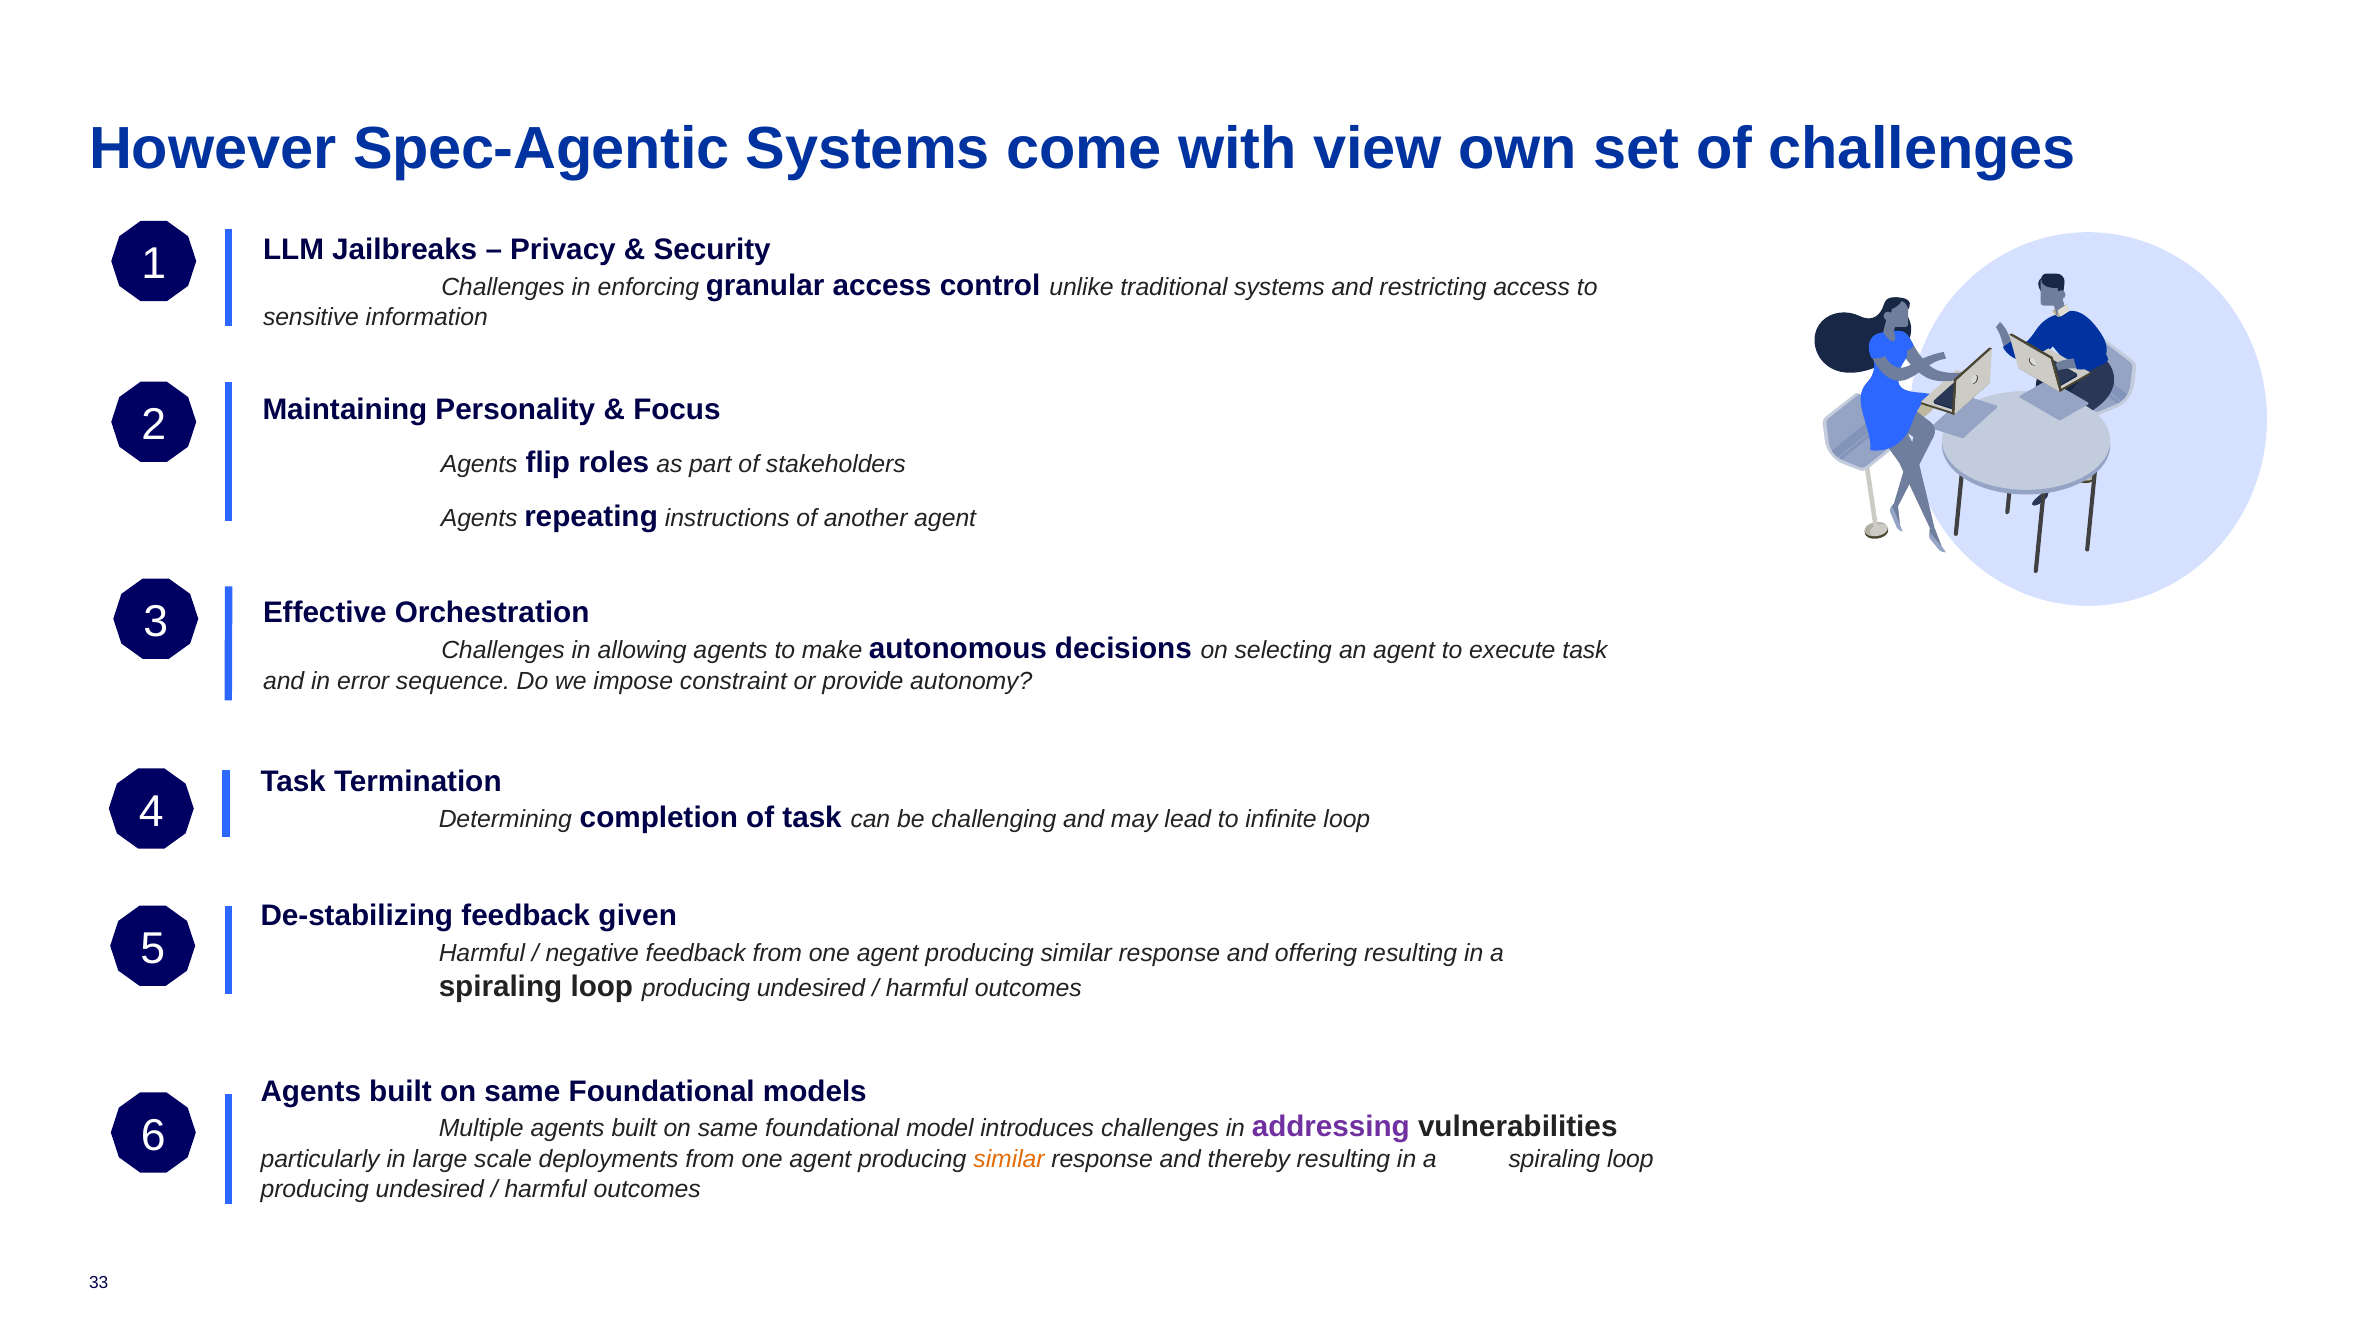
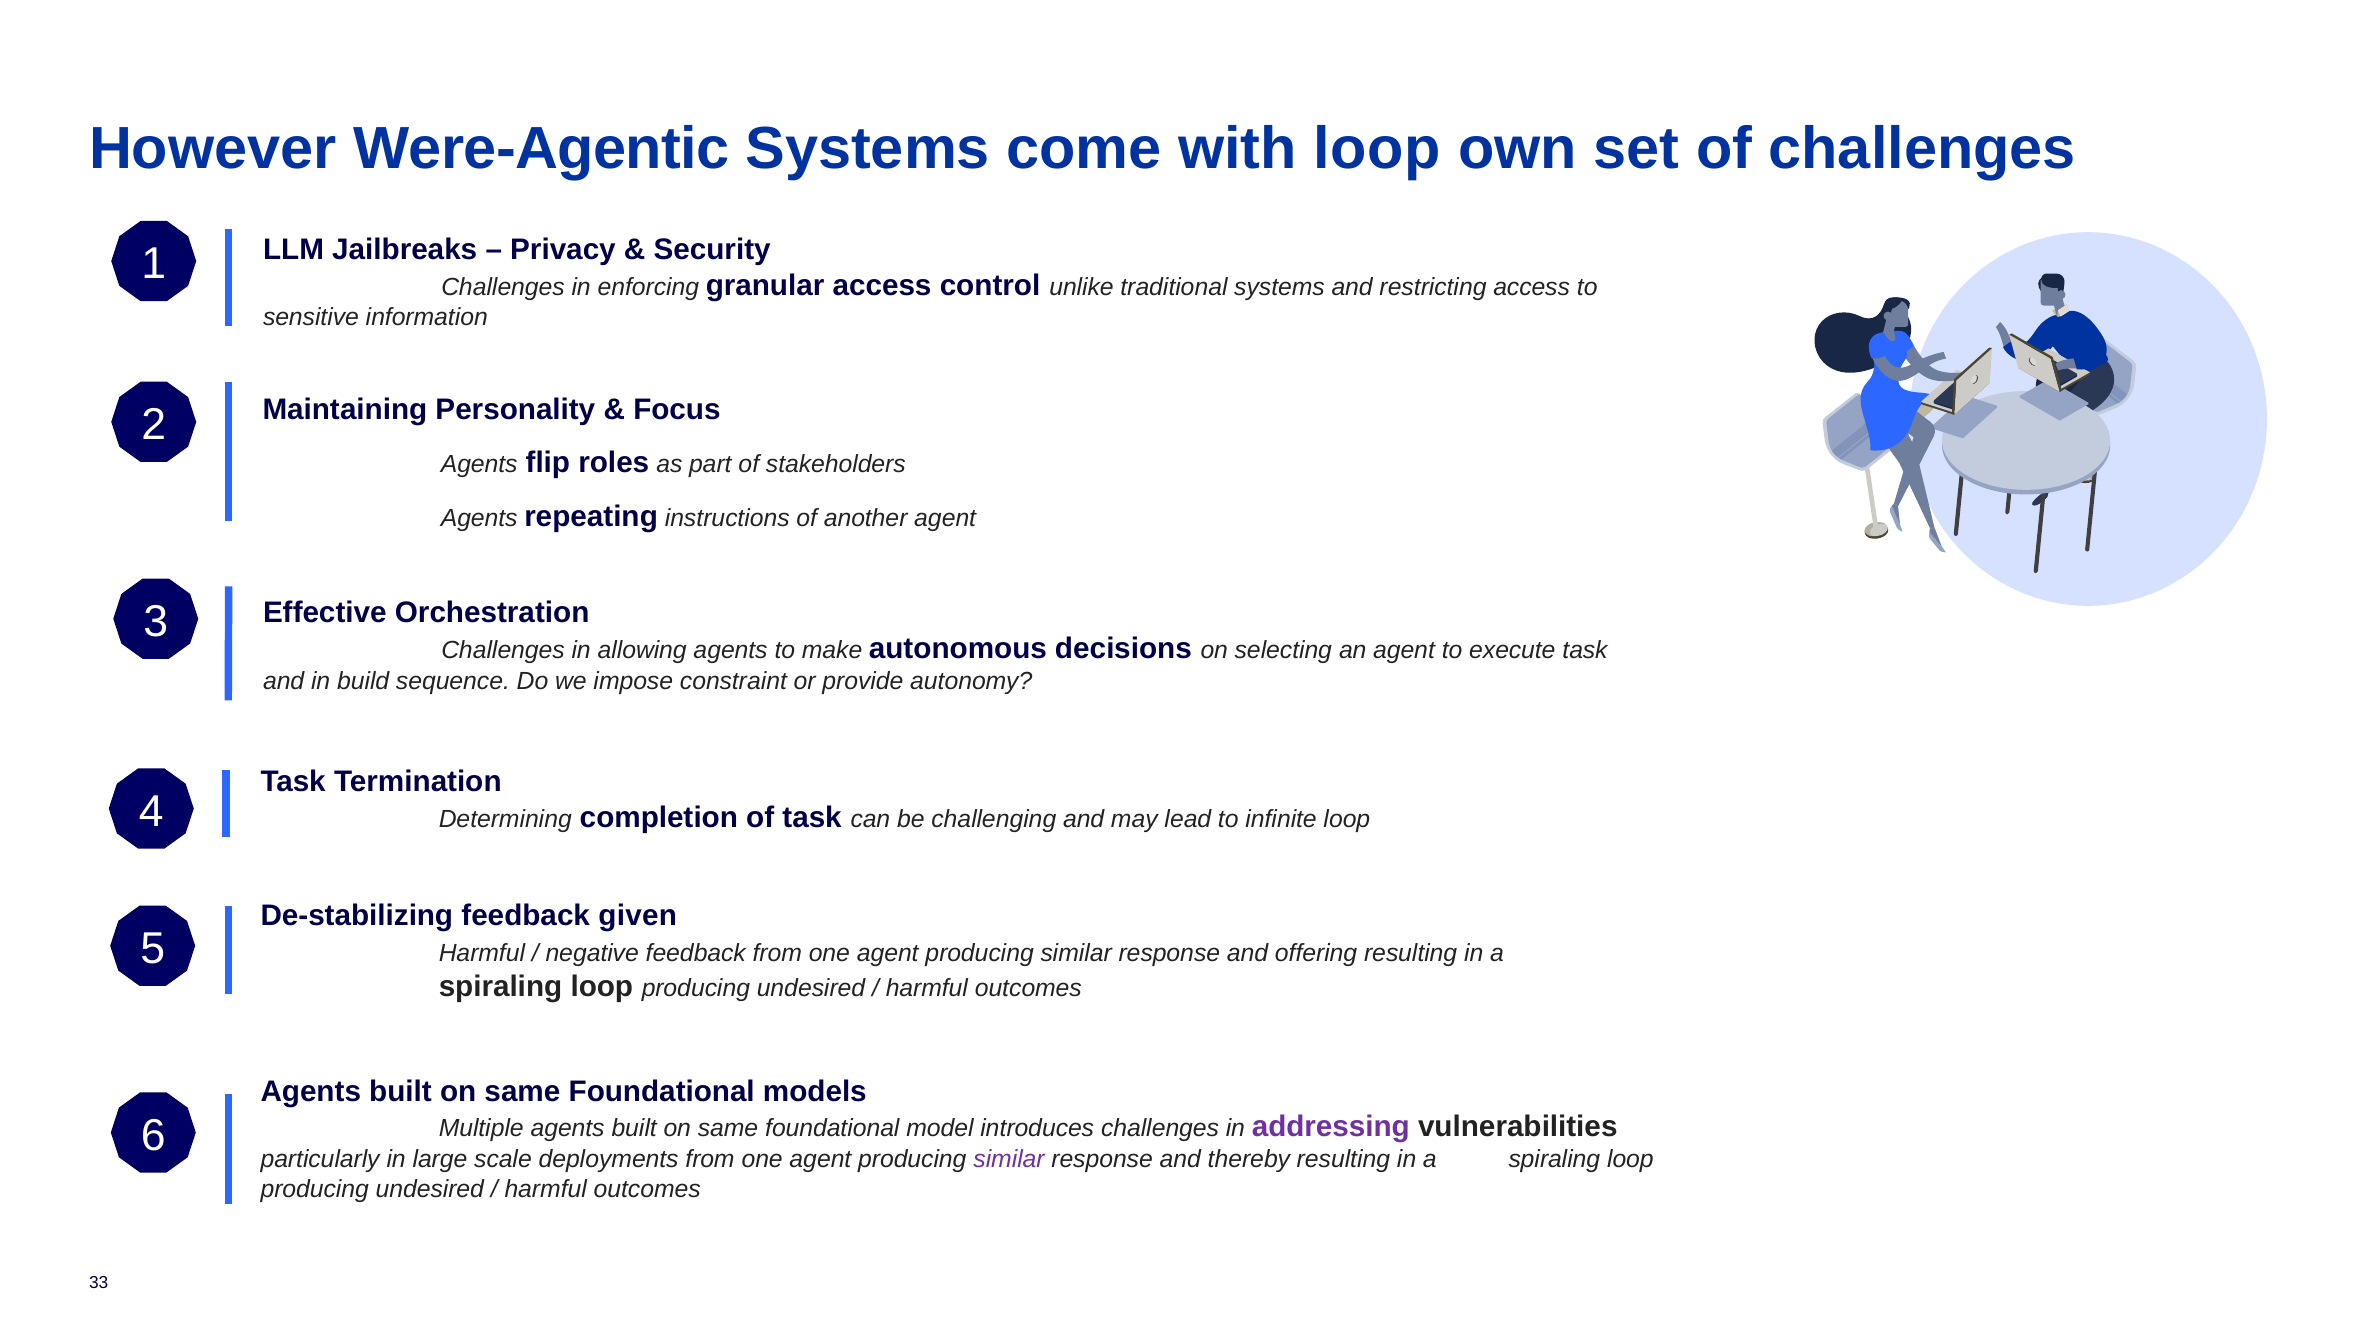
Spec-Agentic: Spec-Agentic -> Were-Agentic (541, 149)
with view: view -> loop (1377, 149)
error: error -> build (363, 681)
similar colour: orange -> purple (1009, 1160)
